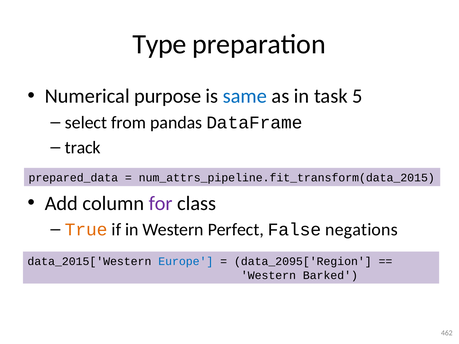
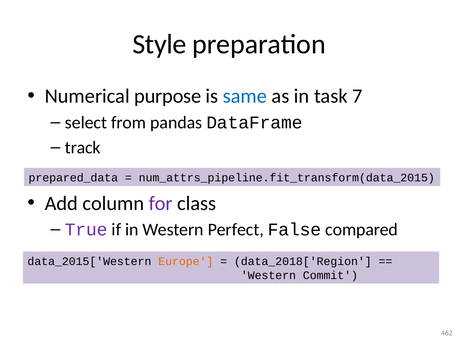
Type: Type -> Style (159, 44)
5: 5 -> 7 (357, 96)
True colour: orange -> purple (86, 230)
negations: negations -> compared (362, 230)
Europe colour: blue -> orange (186, 262)
data_2095['Region: data_2095['Region -> data_2018['Region (303, 262)
Barked: Barked -> Commit (330, 275)
